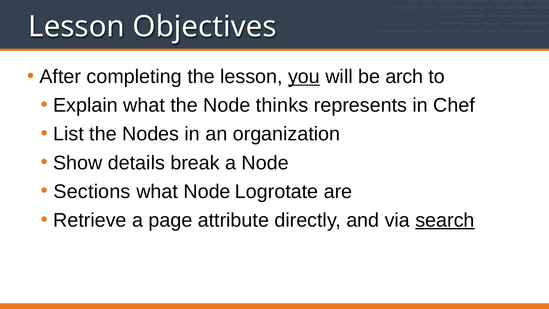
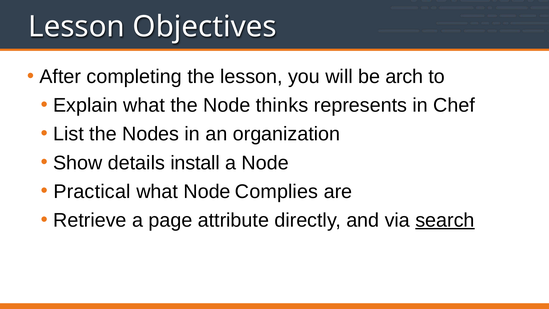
you underline: present -> none (304, 77)
break: break -> install (195, 163)
Sections: Sections -> Practical (92, 191)
Logrotate: Logrotate -> Complies (277, 191)
